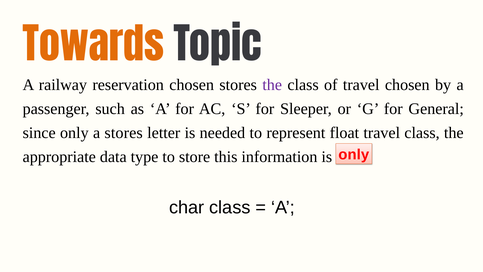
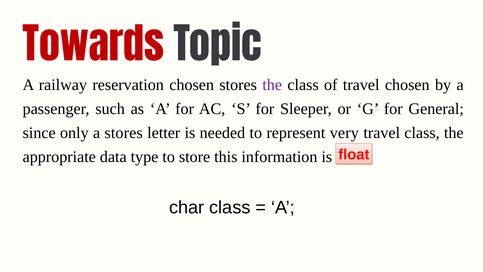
Towards colour: orange -> red (93, 46)
float: float -> very (344, 133)
is only: only -> float (354, 155)
